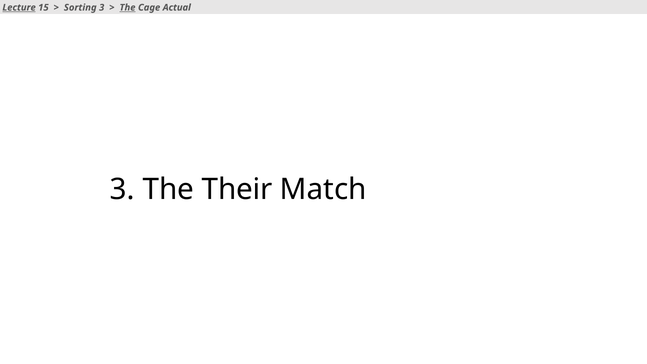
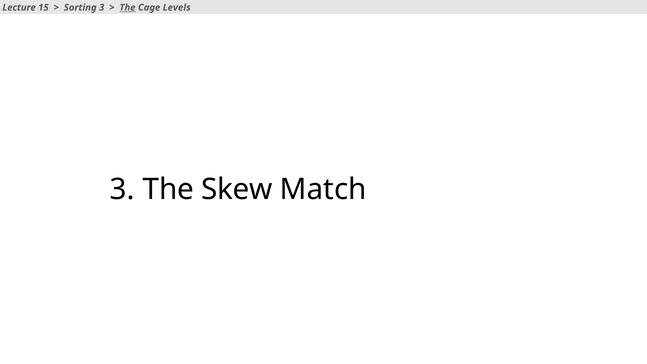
Lecture underline: present -> none (19, 8)
Actual: Actual -> Levels (177, 8)
Their: Their -> Skew (237, 189)
